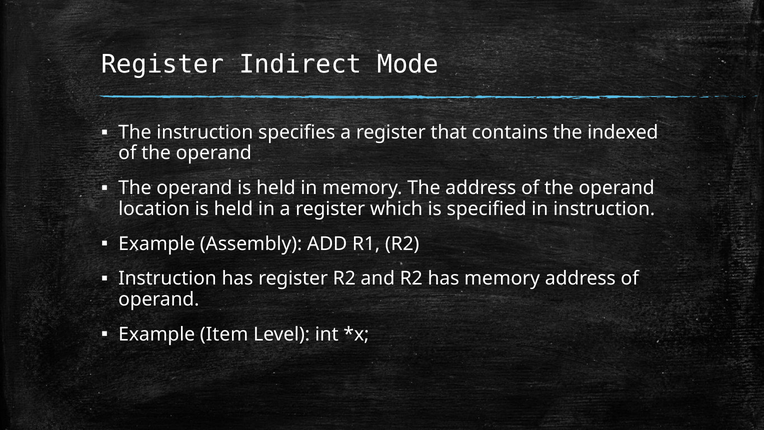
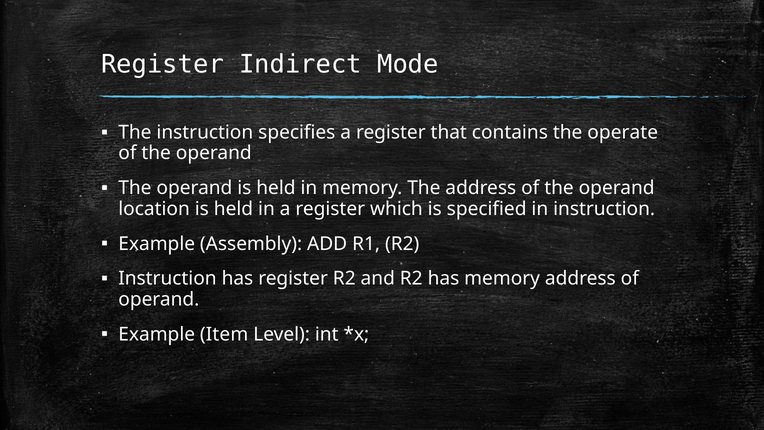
indexed: indexed -> operate (623, 132)
